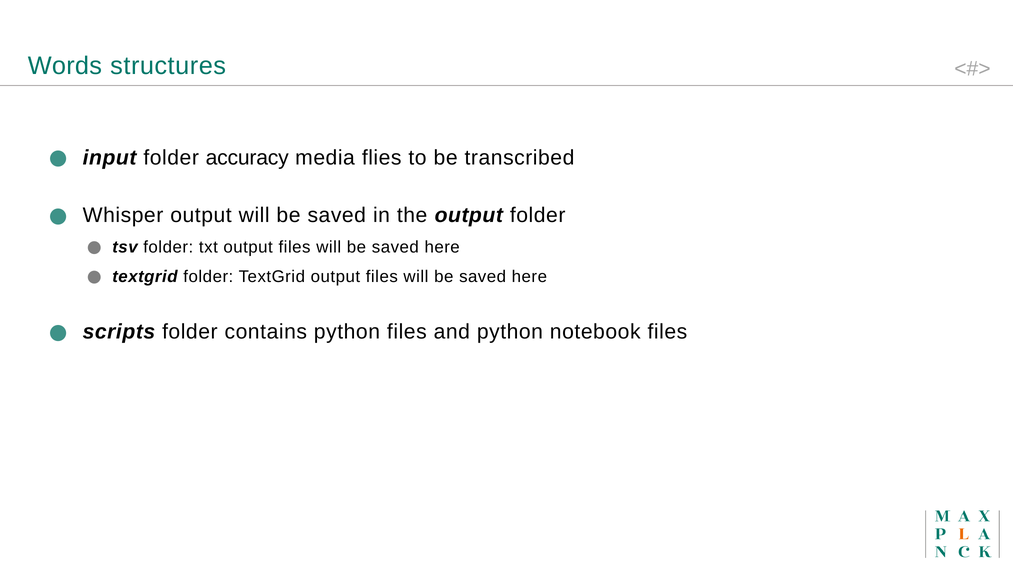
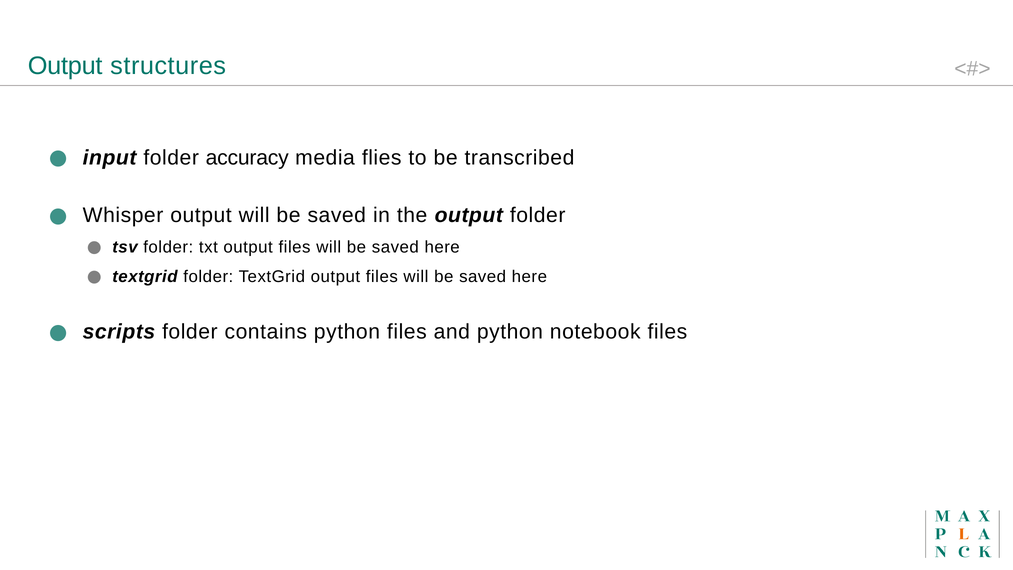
Words: Words -> Output (65, 66)
